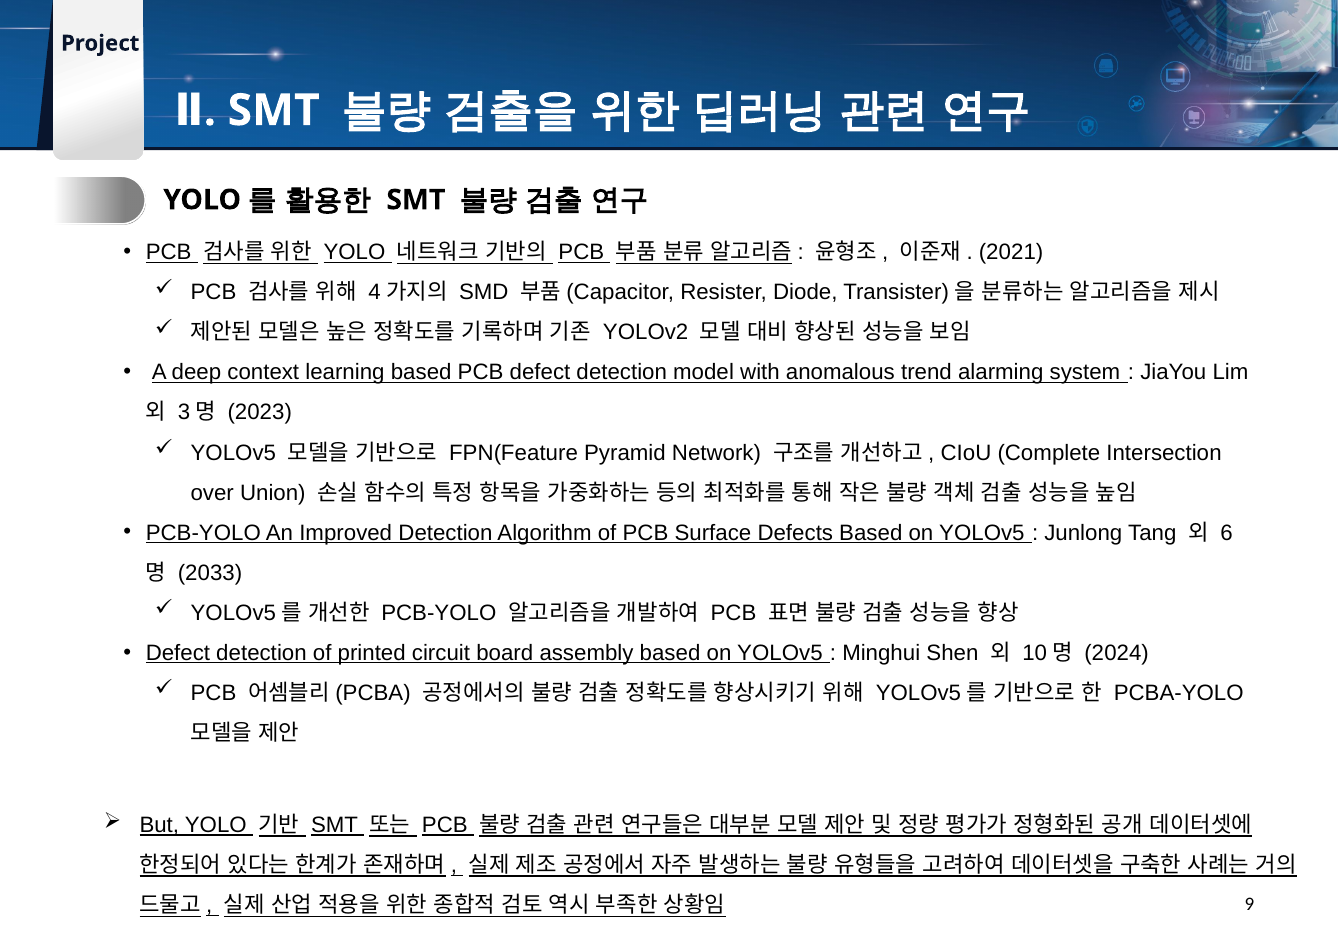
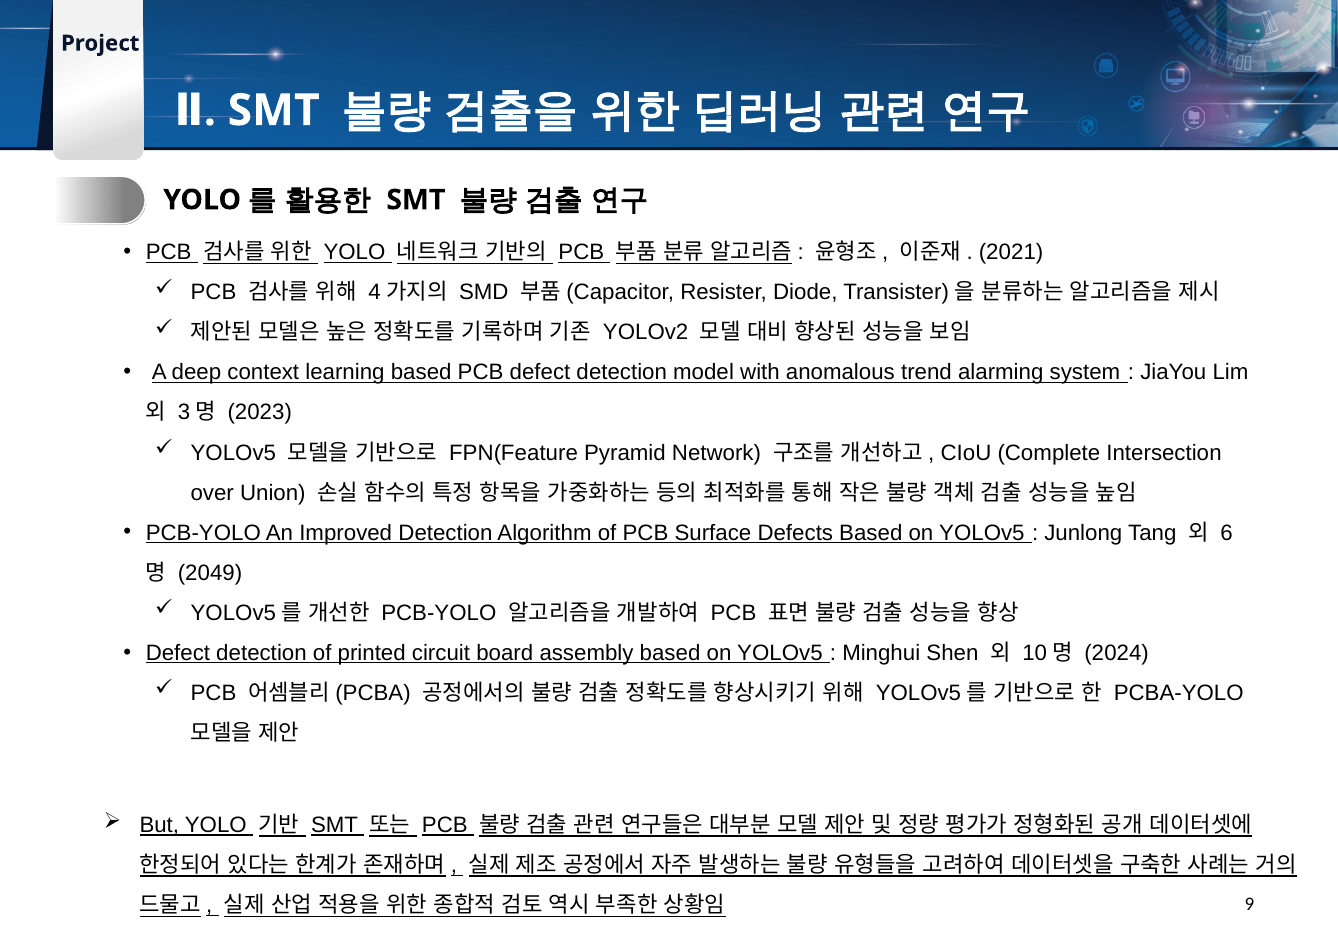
2033: 2033 -> 2049 (210, 573)
